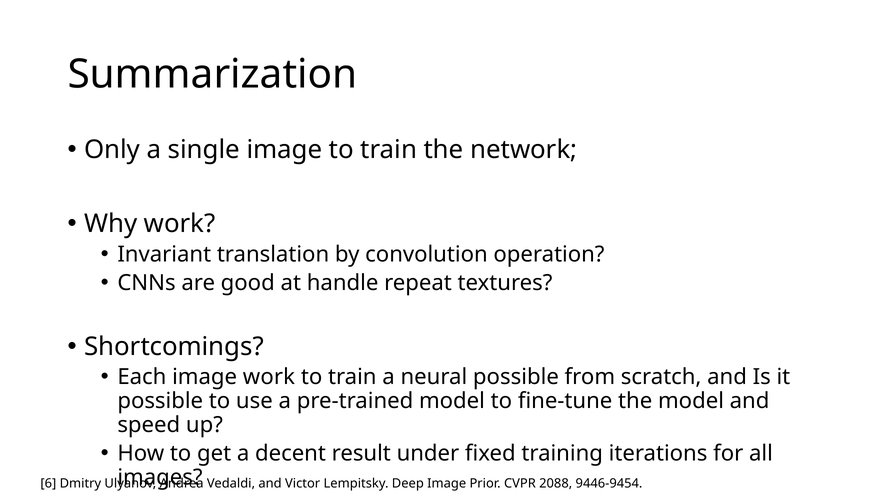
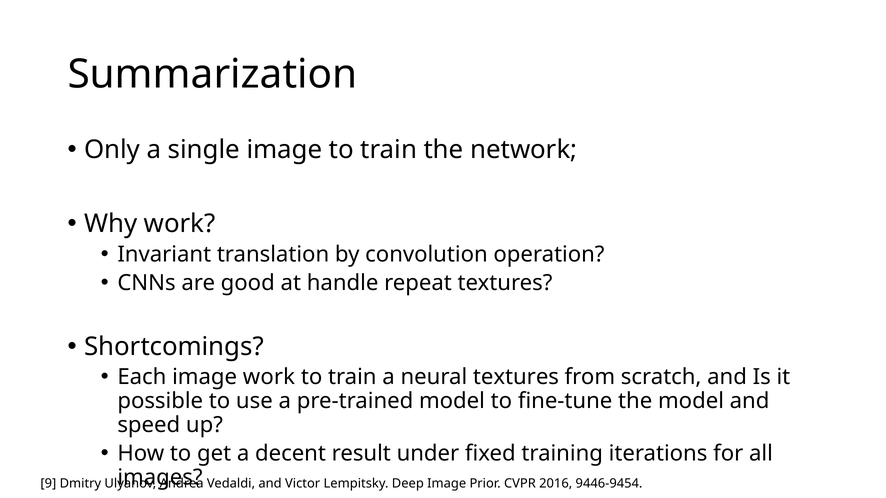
neural possible: possible -> textures (516, 377)
6: 6 -> 9 (48, 484)
2088: 2088 -> 2016 (556, 484)
